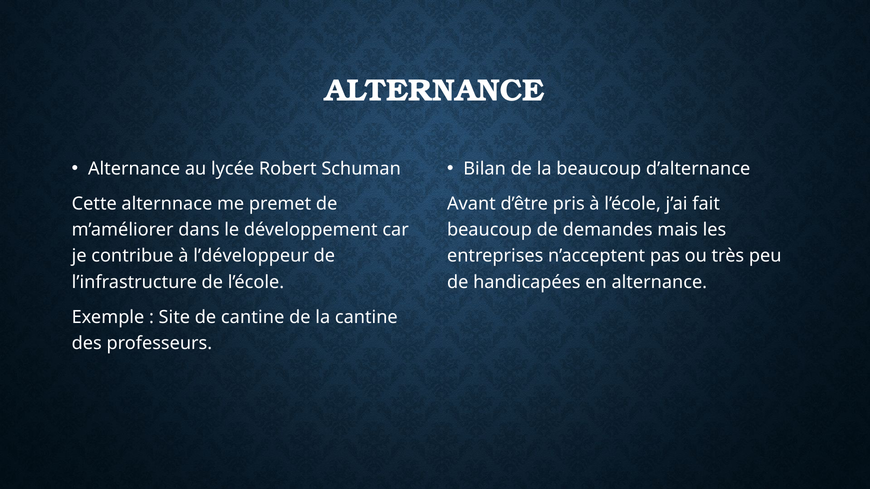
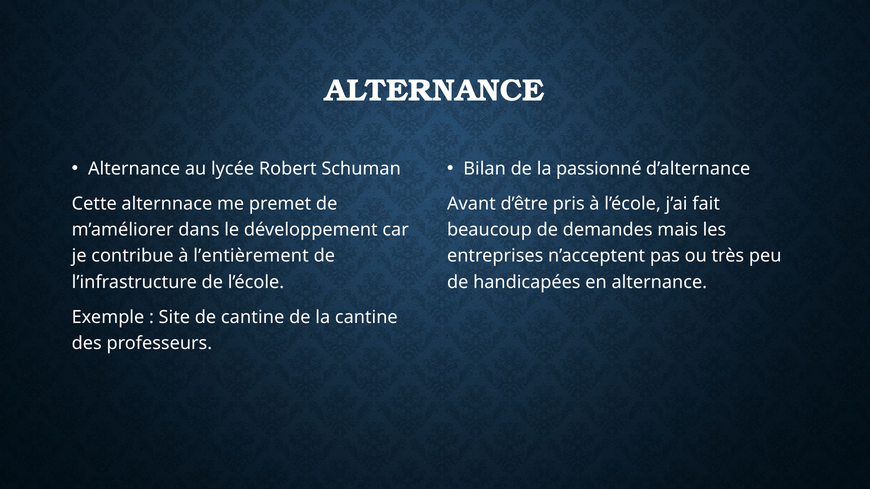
la beaucoup: beaucoup -> passionné (599, 169)
l’développeur: l’développeur -> l’entièrement (251, 256)
